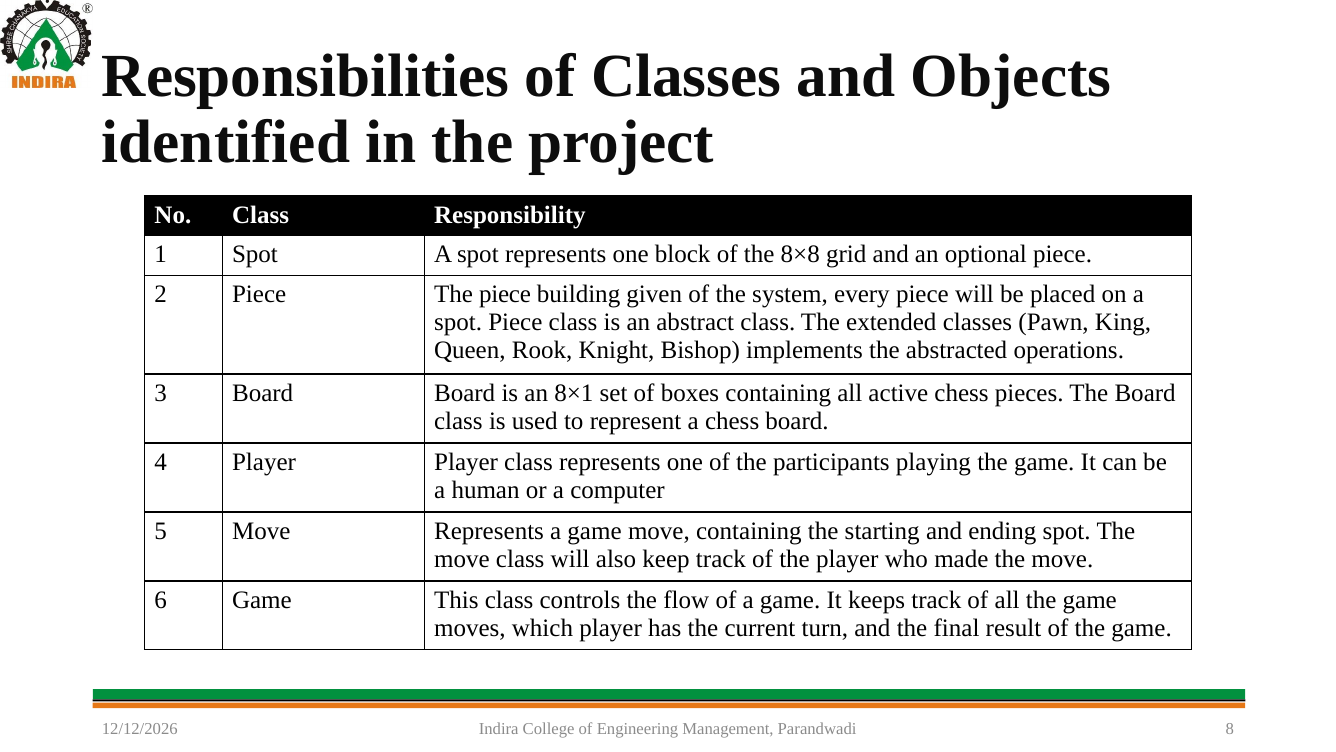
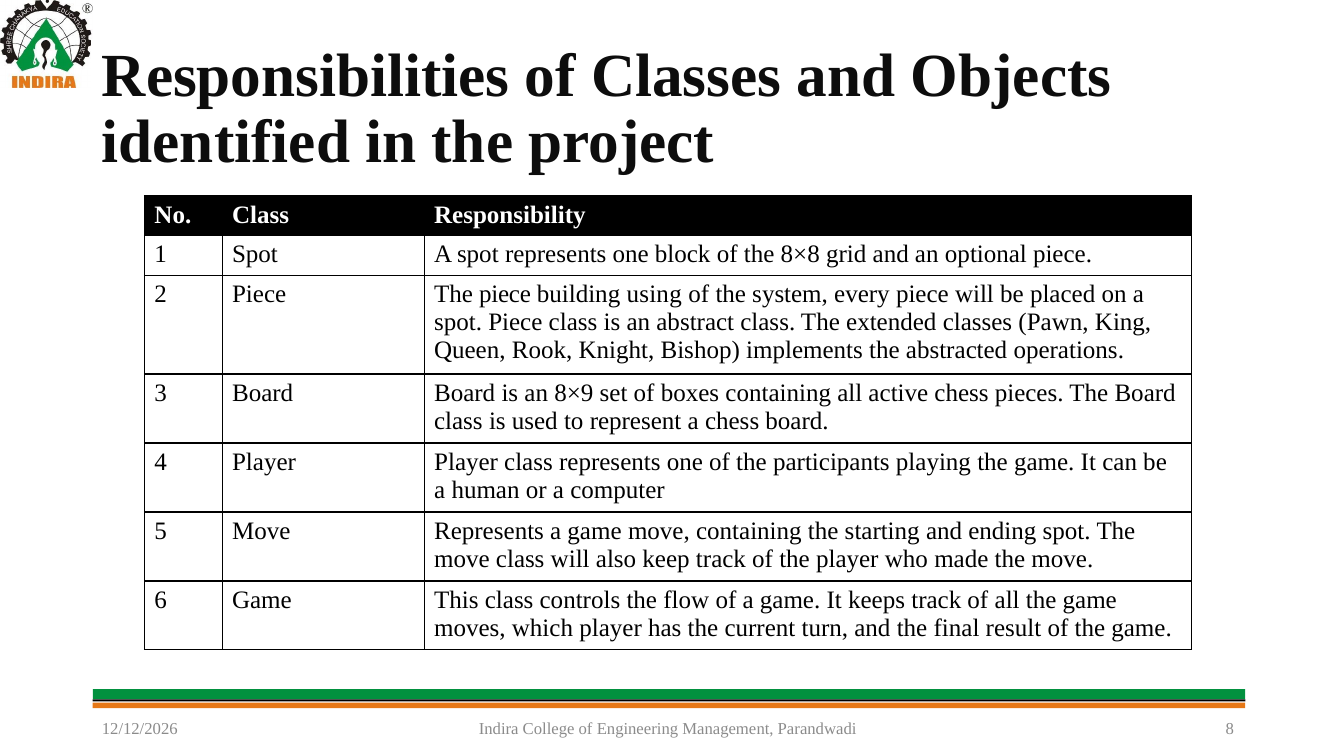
given: given -> using (654, 294)
8×1: 8×1 -> 8×9 (574, 393)
